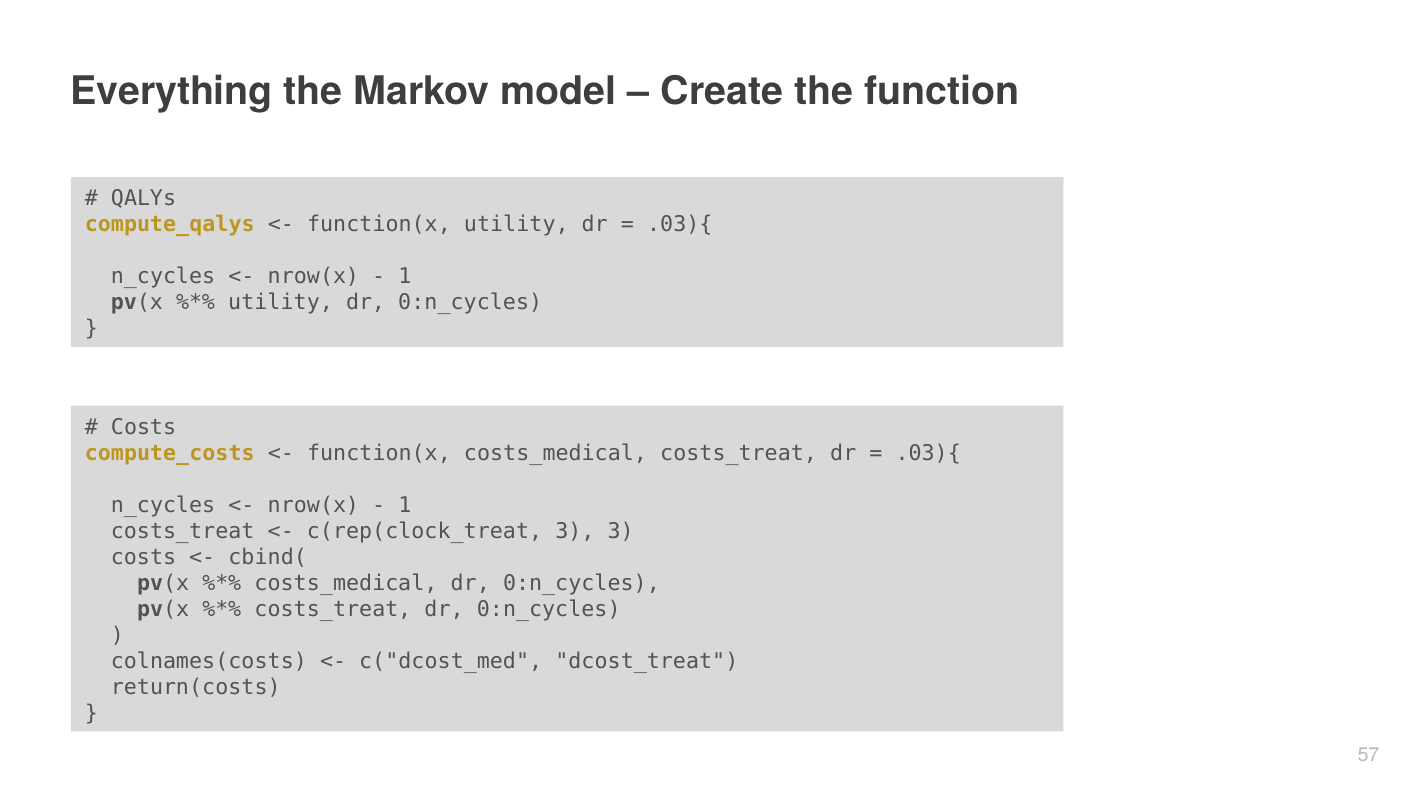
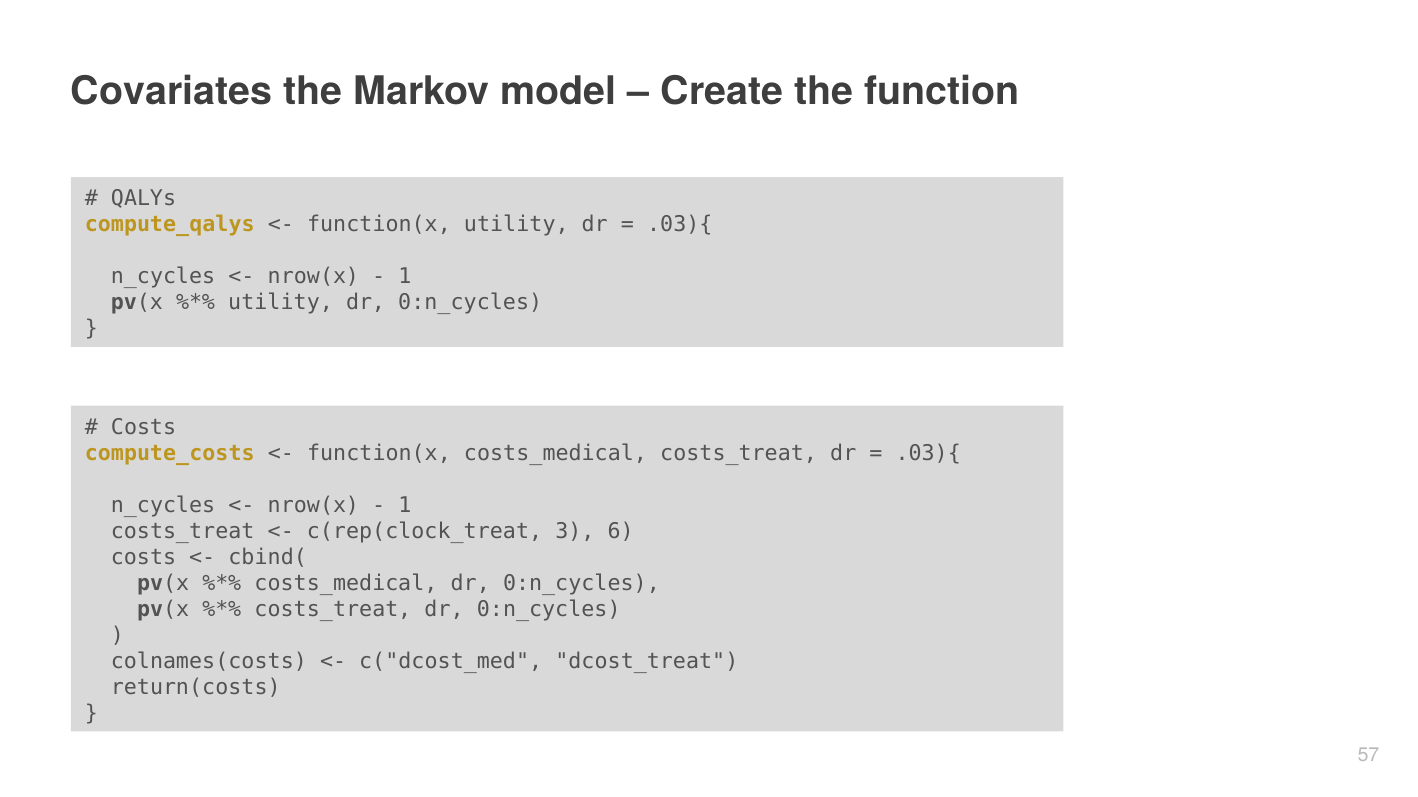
Everything: Everything -> Covariates (172, 91)
3 3: 3 -> 6 (621, 532)
